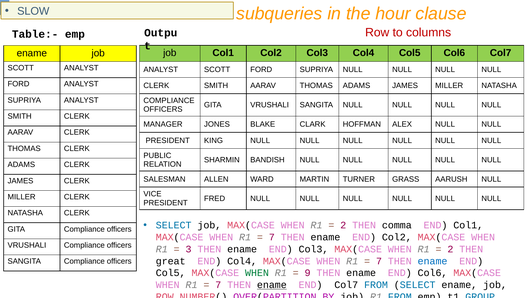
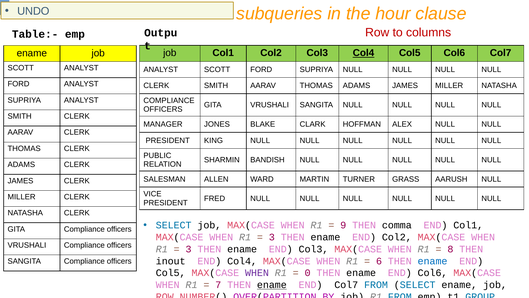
SLOW: SLOW -> UNDO (33, 11)
Col4 underline: none -> present (364, 53)
2: 2 -> 9 (343, 225)
7: 7 -> 3 (272, 237)
2: 2 -> 8 (450, 249)
great: great -> inout (171, 261)
7: 7 -> 6 (379, 261)
WHEN colour: green -> purple (257, 273)
9: 9 -> 0 (308, 273)
